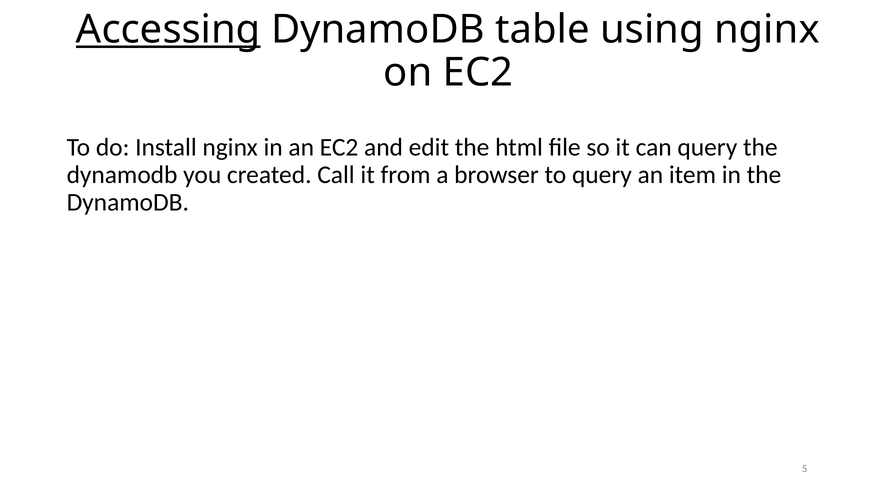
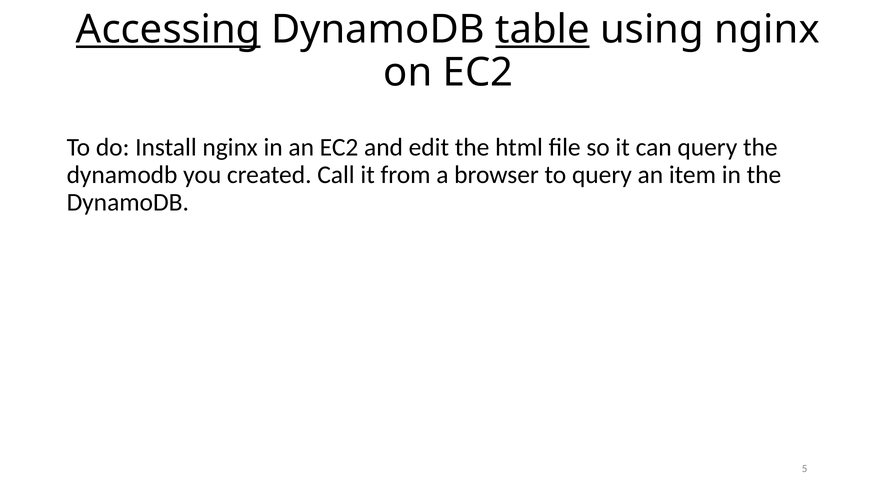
table underline: none -> present (543, 29)
